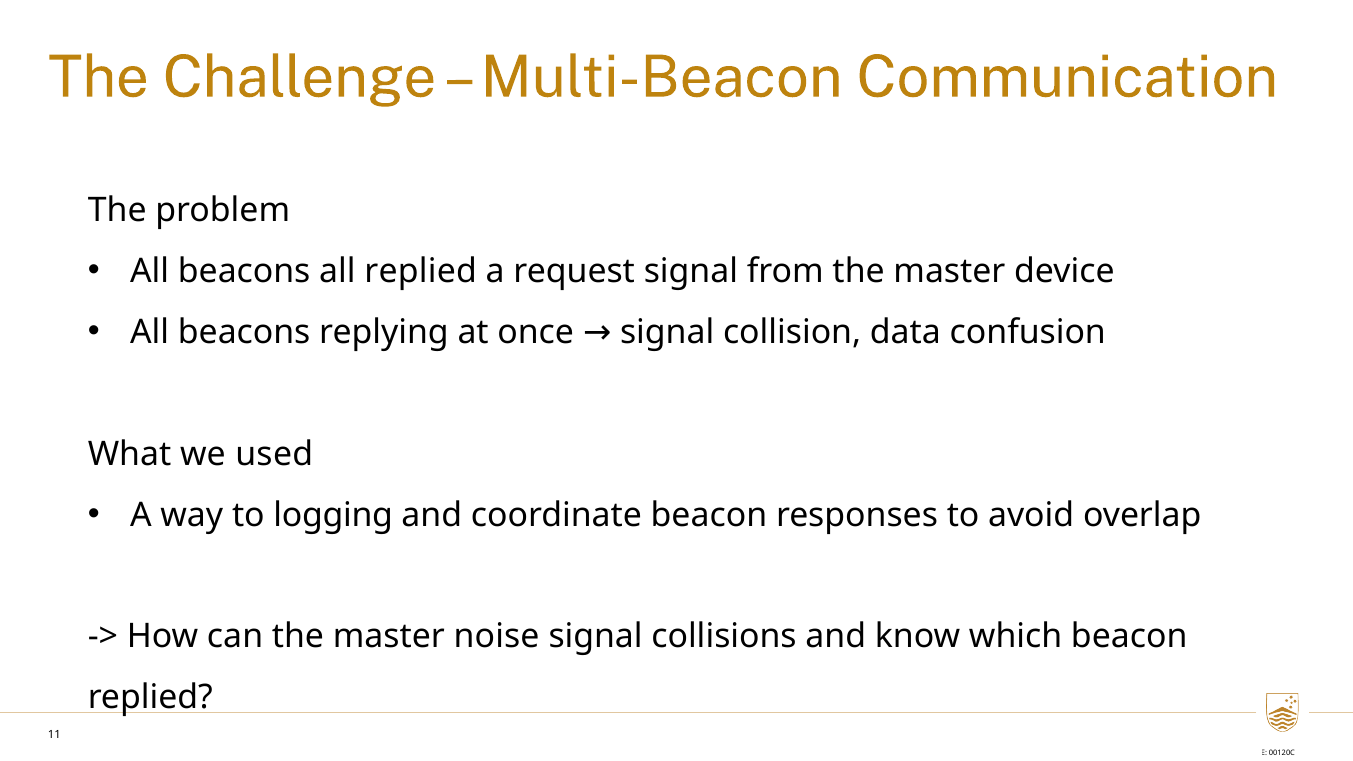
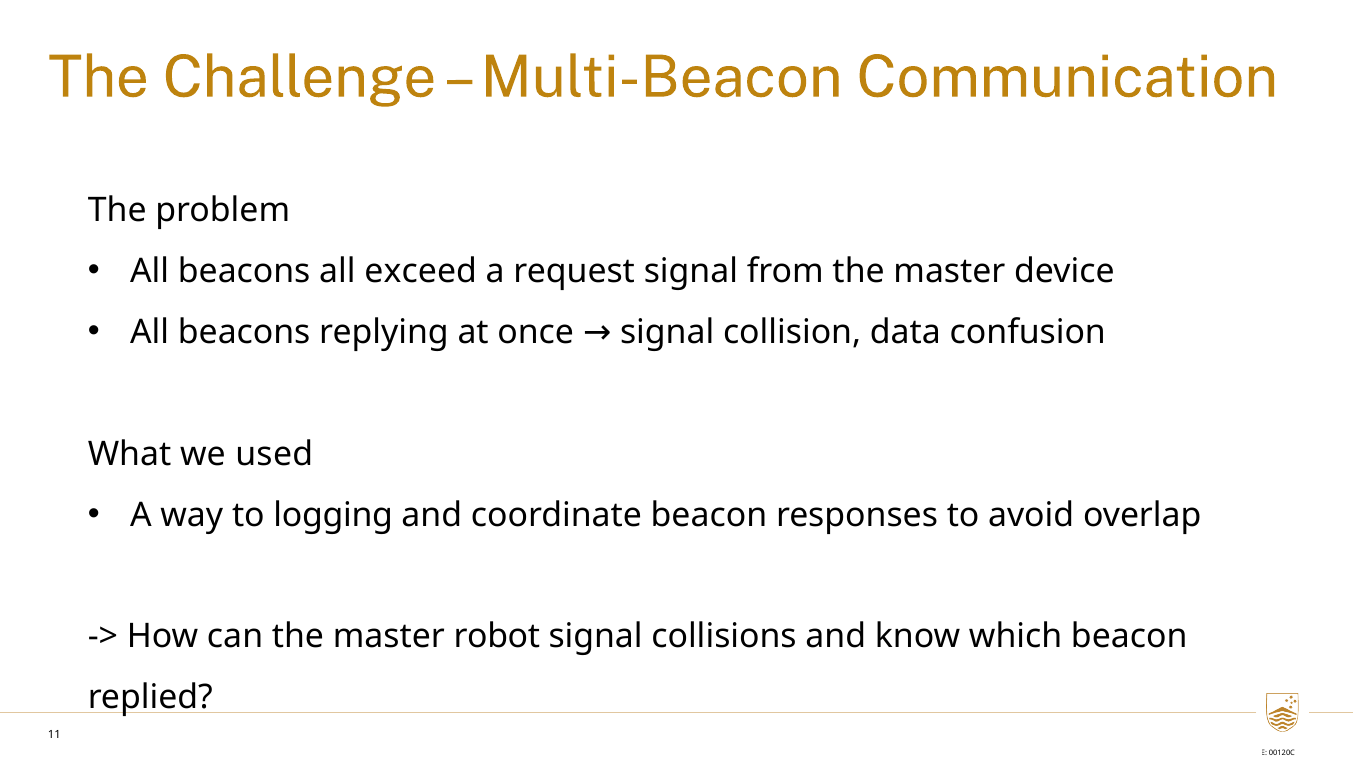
all replied: replied -> exceed (421, 271)
noise: noise -> robot (497, 637)
